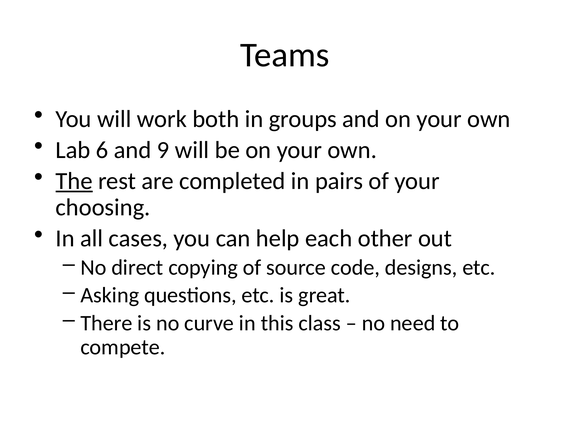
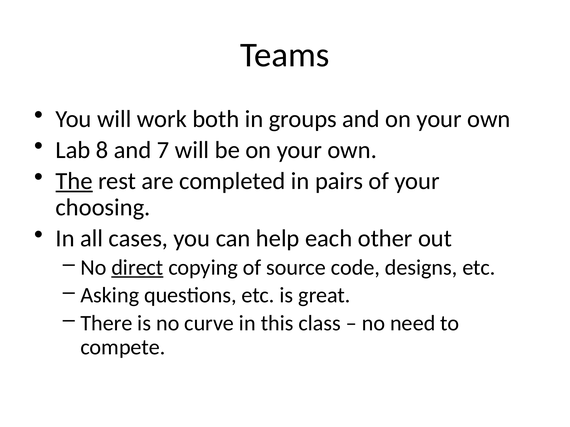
6: 6 -> 8 (102, 150)
9: 9 -> 7 (163, 150)
direct underline: none -> present (137, 268)
